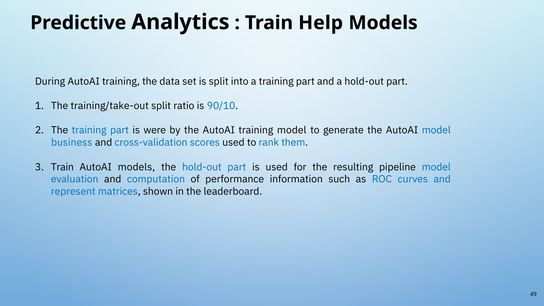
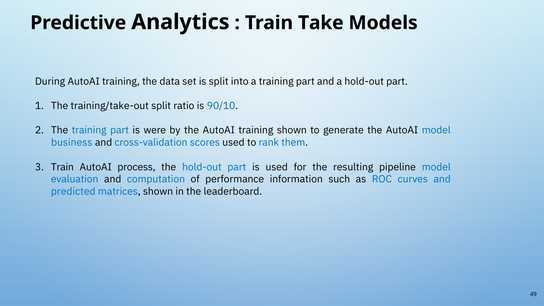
Help: Help -> Take (321, 23)
training model: model -> shown (292, 130)
AutoAI models: models -> process (136, 167)
represent: represent -> predicted (73, 191)
